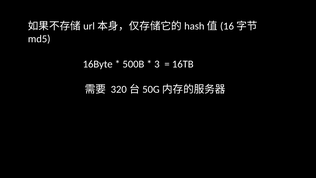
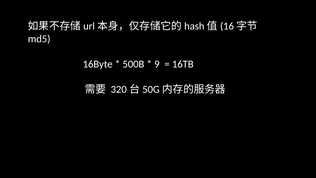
3: 3 -> 9 (157, 64)
